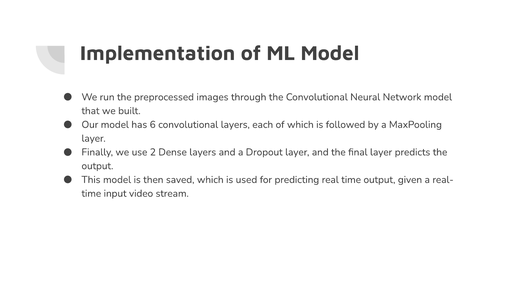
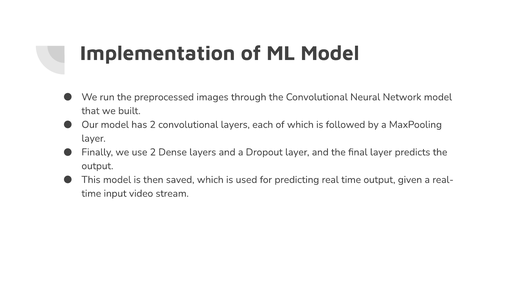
has 6: 6 -> 2 (153, 124)
